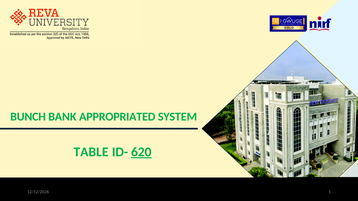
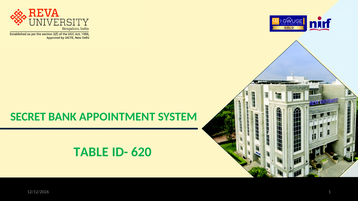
BUNCH: BUNCH -> SECRET (28, 117)
APPROPRIATED: APPROPRIATED -> APPOINTMENT (117, 117)
620 underline: present -> none (141, 152)
